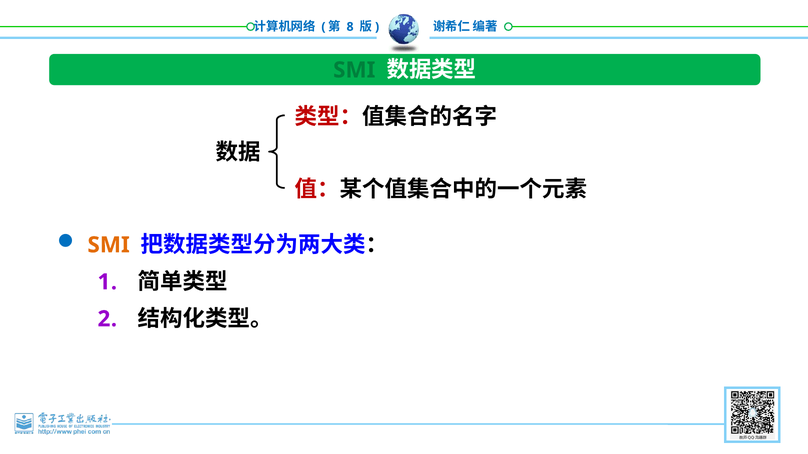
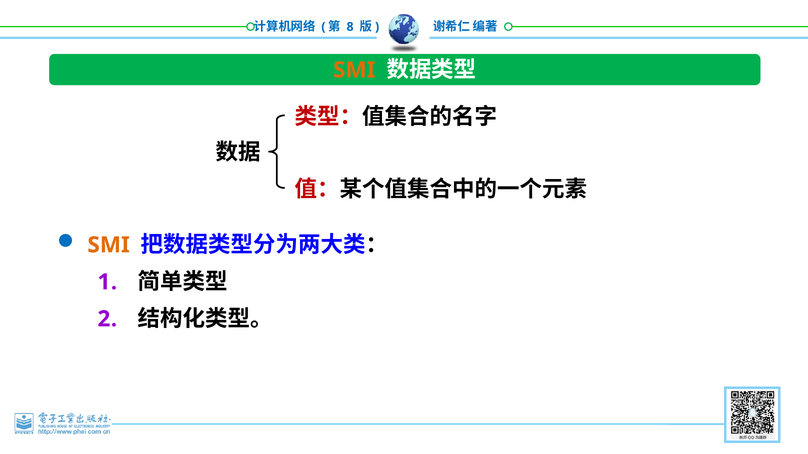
SMI colour: green -> orange (354, 70)
